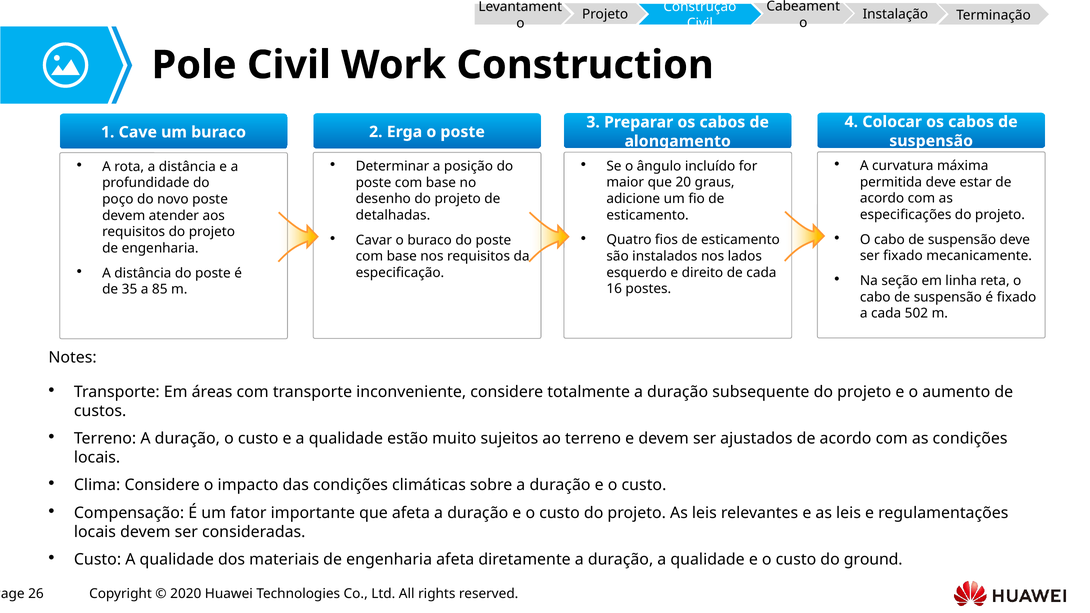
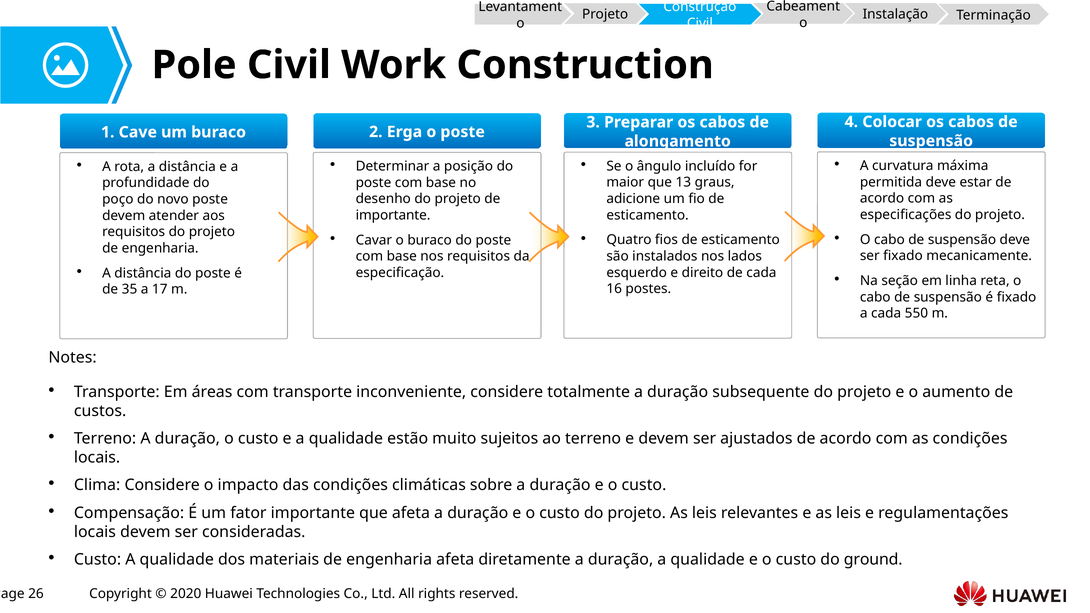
20: 20 -> 13 (683, 183)
detalhadas: detalhadas -> importante (393, 215)
85: 85 -> 17 (160, 290)
502: 502 -> 550 (916, 313)
